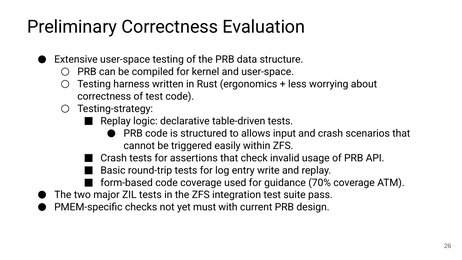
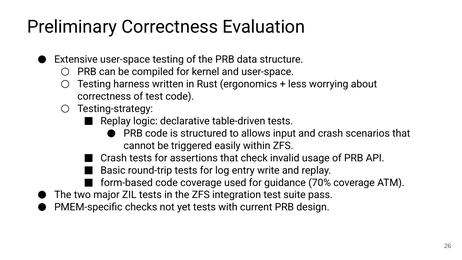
yet must: must -> tests (205, 207)
